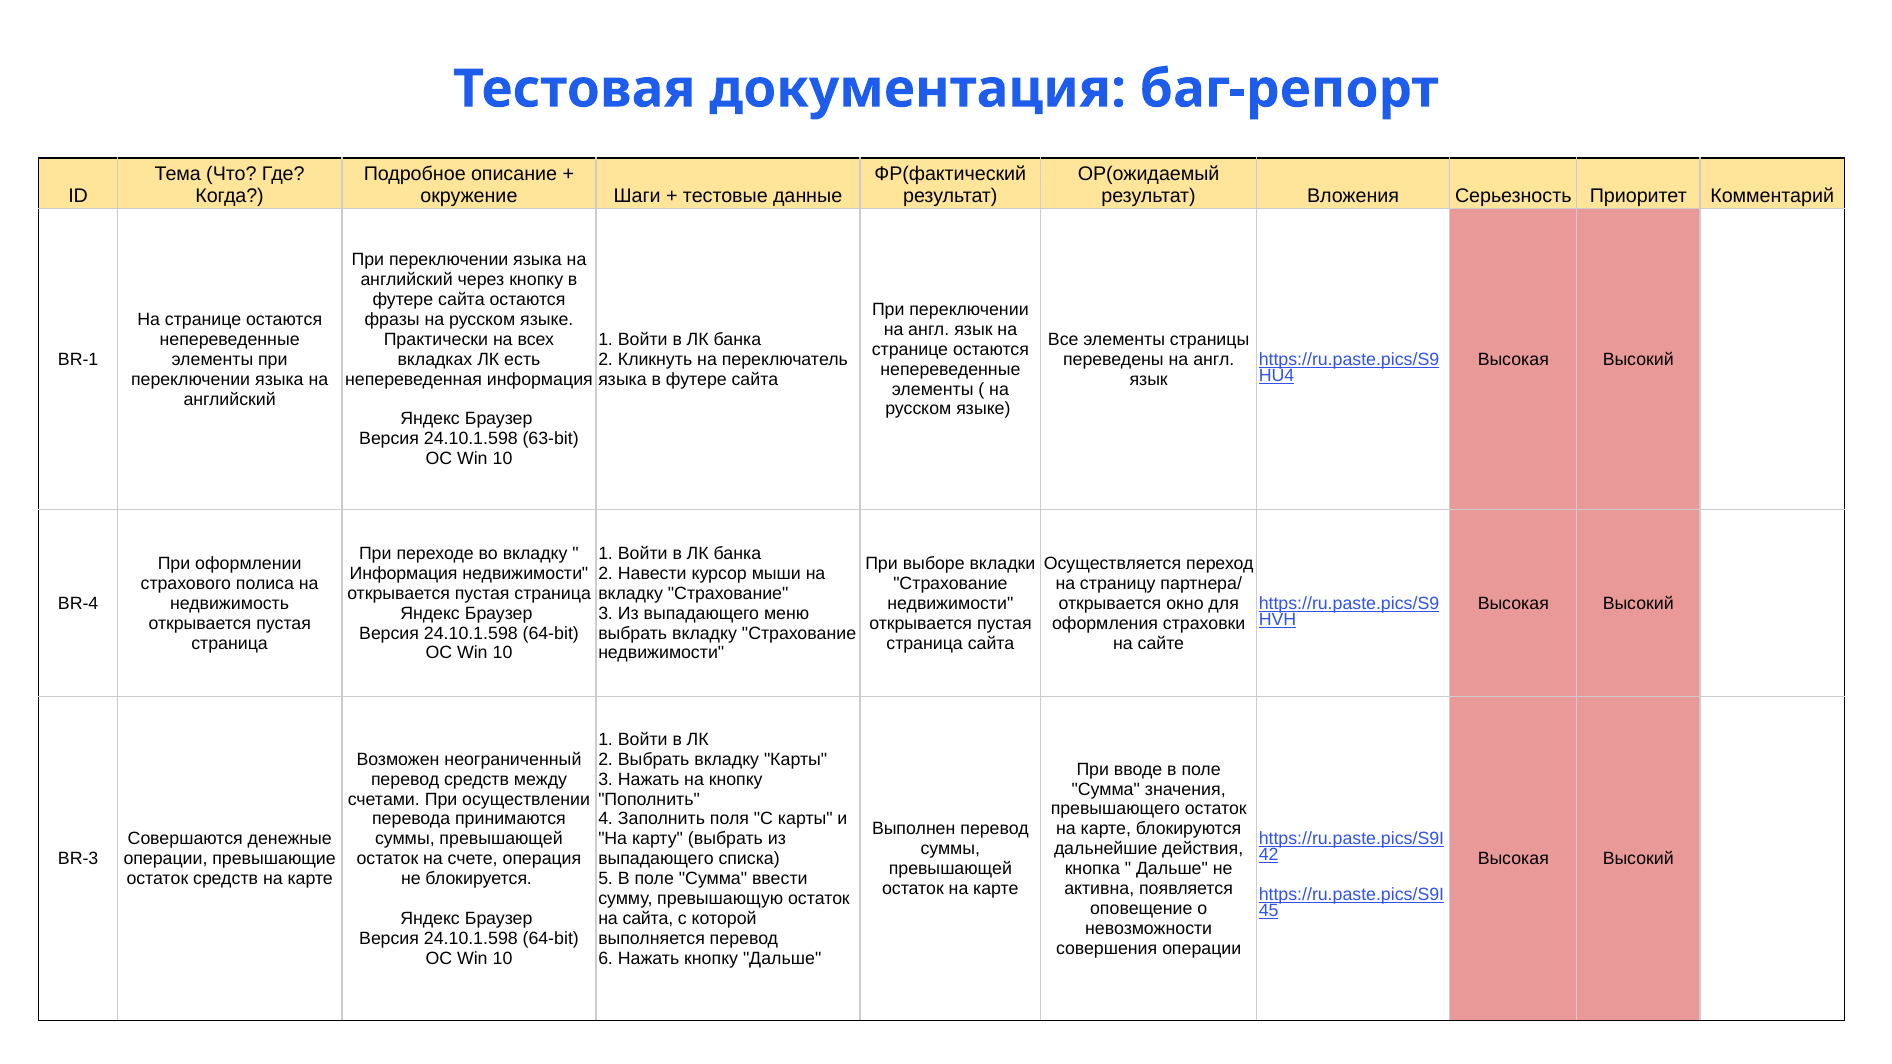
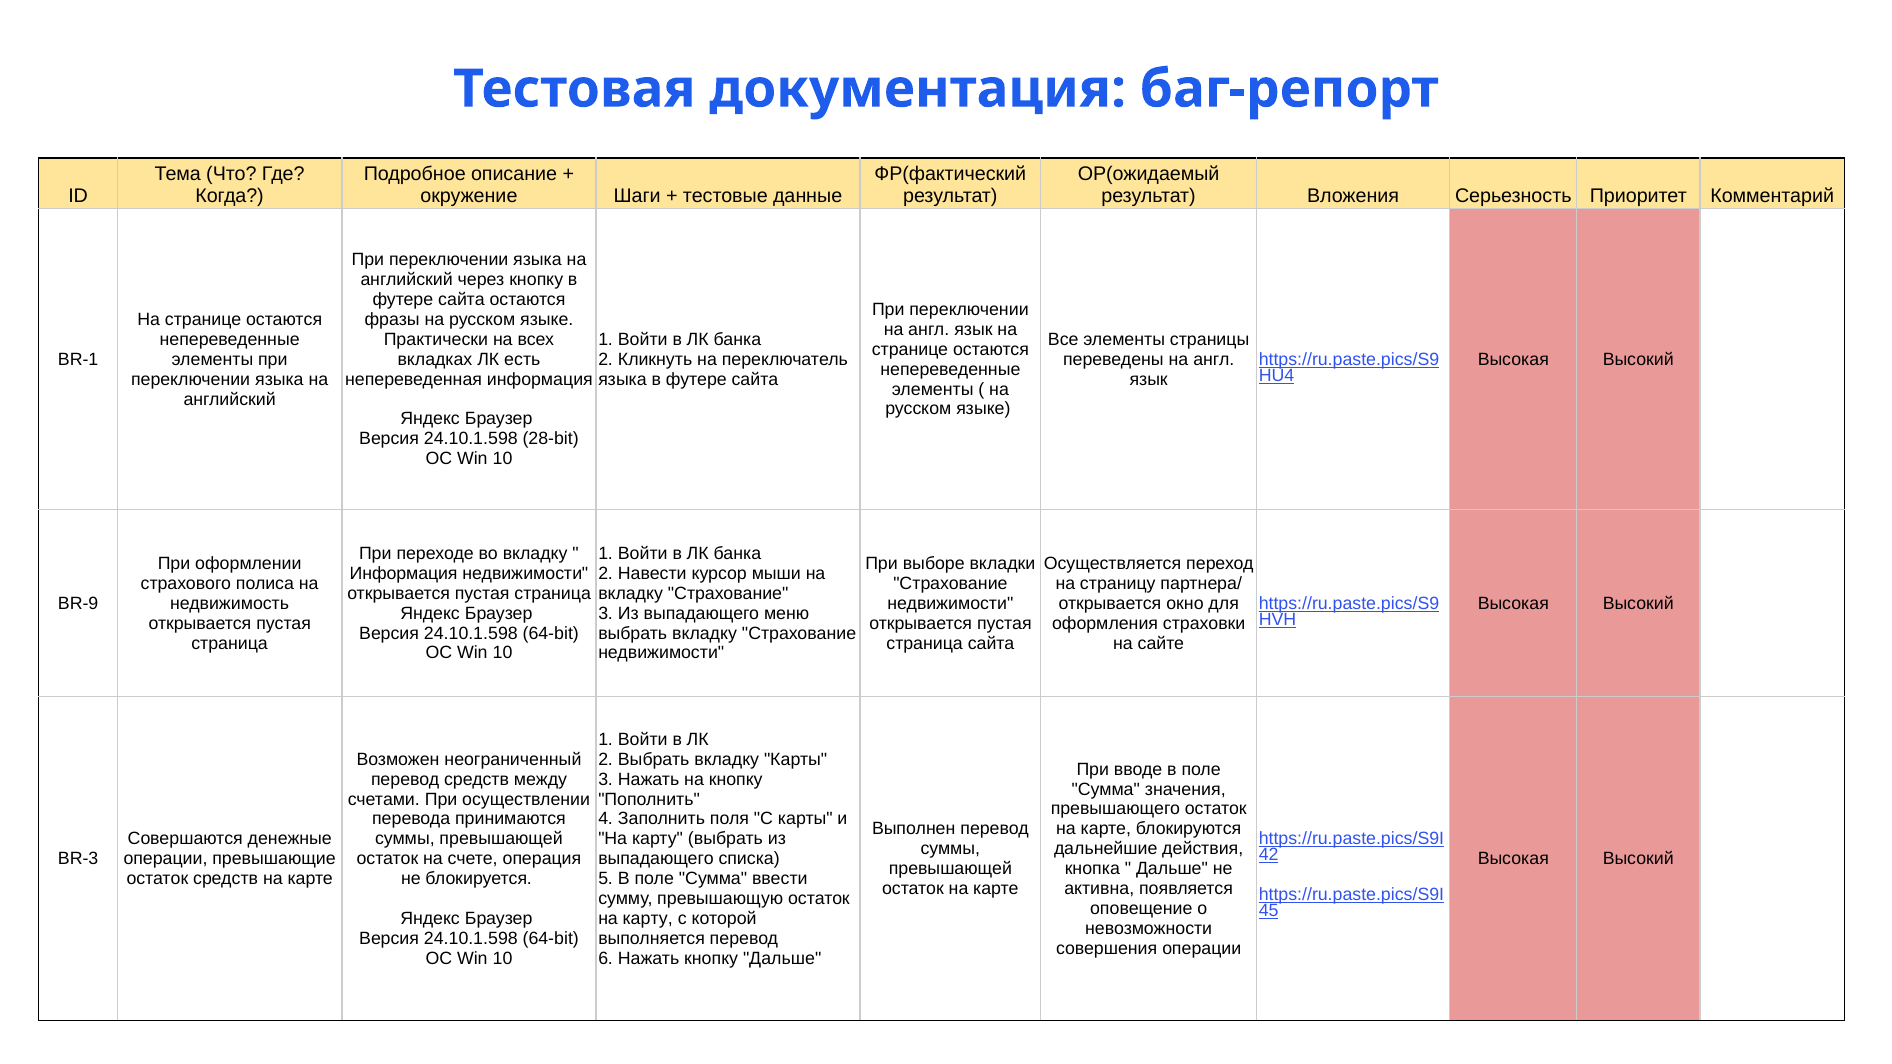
63-bit: 63-bit -> 28-bit (551, 439)
BR-4: BR-4 -> BR-9 (78, 604)
сайта: сайта -> карту (648, 919)
